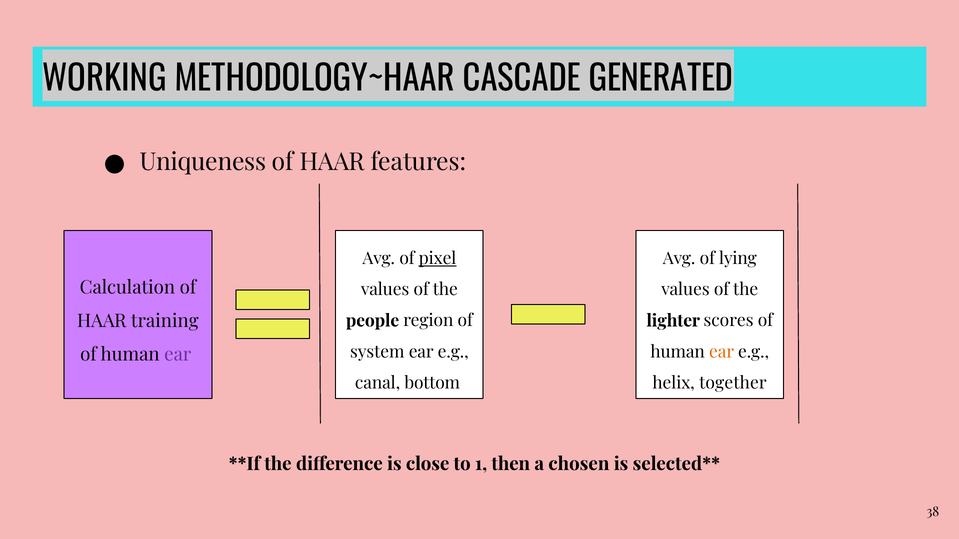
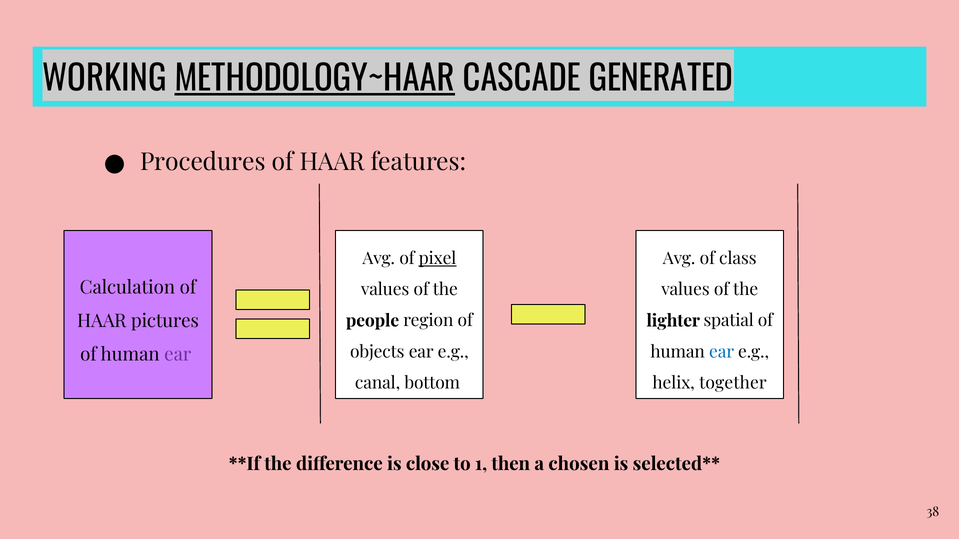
METHODOLOGY~HAAR underline: none -> present (315, 79)
Uniqueness: Uniqueness -> Procedures (203, 162)
lying: lying -> class (738, 259)
scores: scores -> spatial (729, 321)
training: training -> pictures (165, 321)
system: system -> objects (377, 352)
ear colour: orange -> blue (722, 352)
